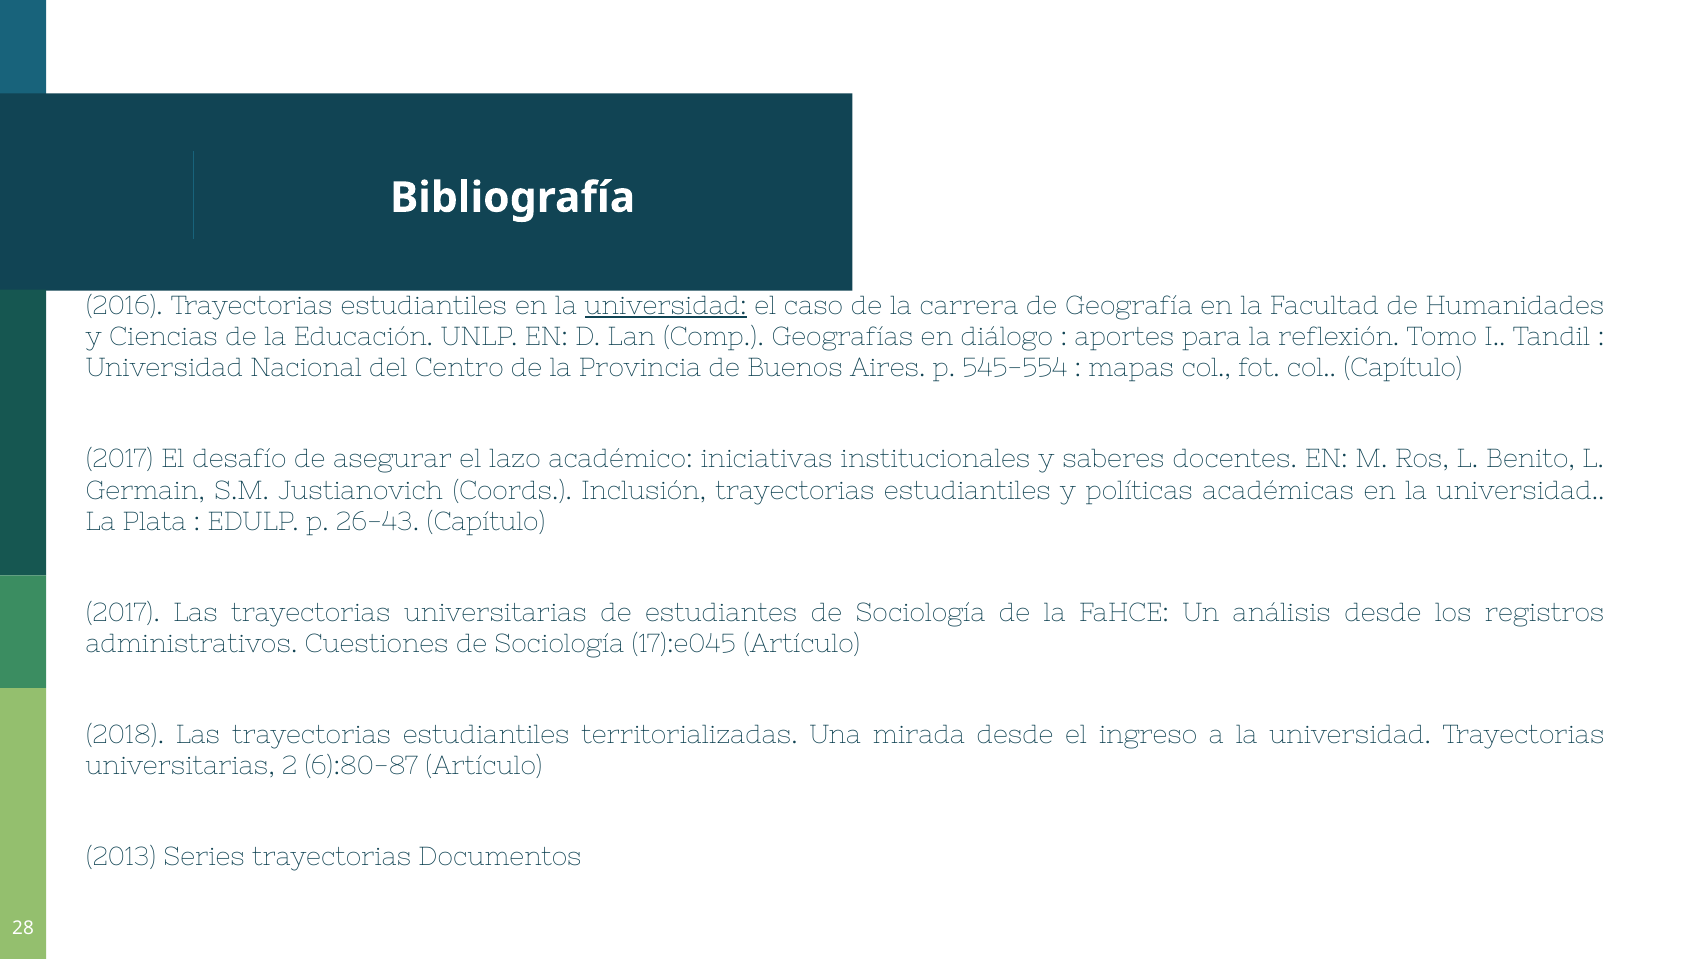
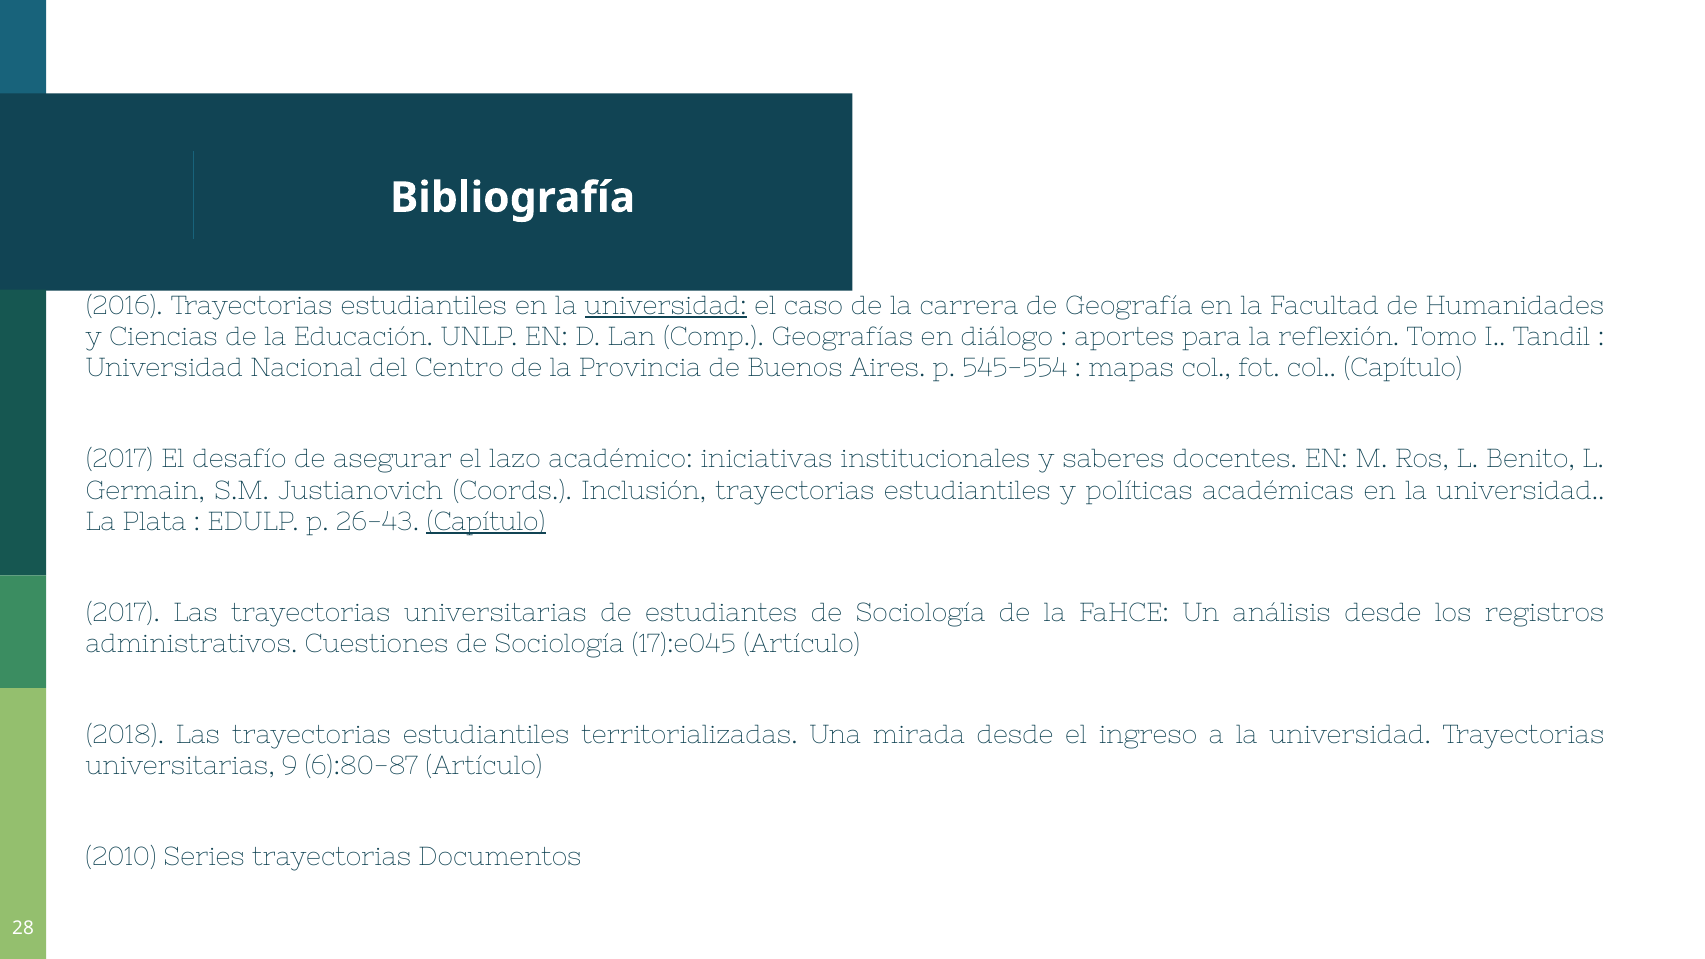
Capítulo underline: none -> present (486, 522)
2: 2 -> 9 (290, 766)
2013: 2013 -> 2010 (121, 857)
